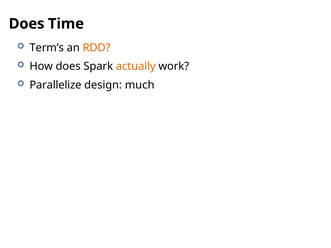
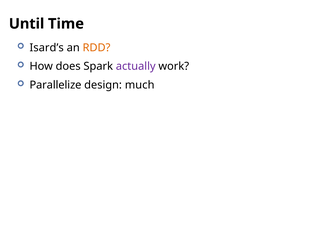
Does: Does -> Until (27, 24)
Term’s: Term’s -> Isard’s (47, 48)
actually colour: orange -> purple (136, 66)
